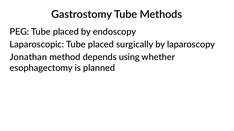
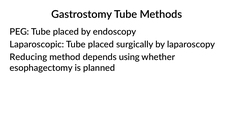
Jonathan: Jonathan -> Reducing (28, 57)
